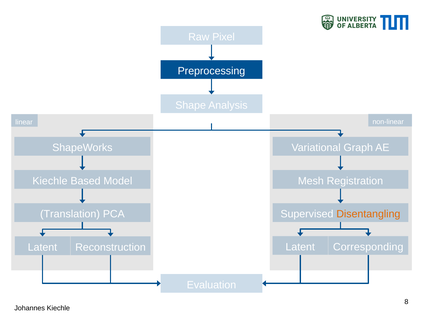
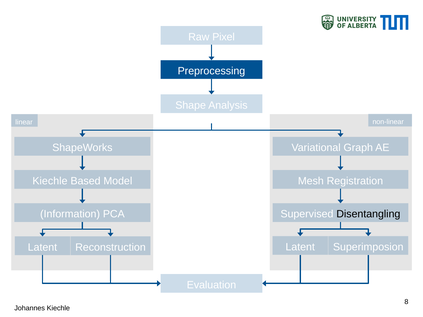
Translation: Translation -> Information (70, 214)
Disentangling colour: orange -> black (368, 214)
Corresponding: Corresponding -> Superimposion (368, 247)
